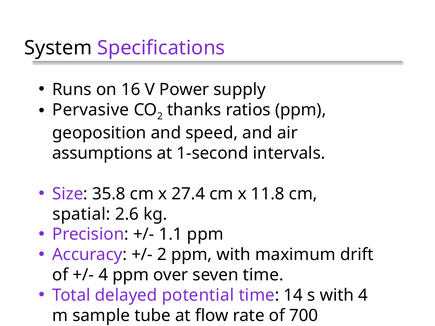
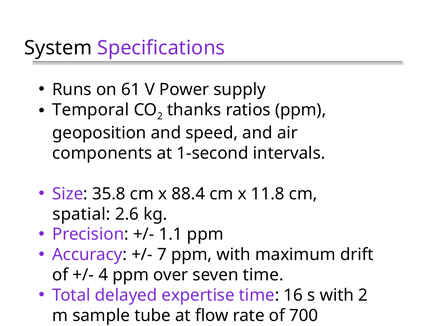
16: 16 -> 61 (131, 90)
Pervasive: Pervasive -> Temporal (91, 110)
assumptions: assumptions -> components (102, 153)
27.4: 27.4 -> 88.4 (188, 194)
2: 2 -> 7 (162, 255)
potential: potential -> expertise (198, 296)
14: 14 -> 16 (293, 296)
with 4: 4 -> 2 (363, 296)
